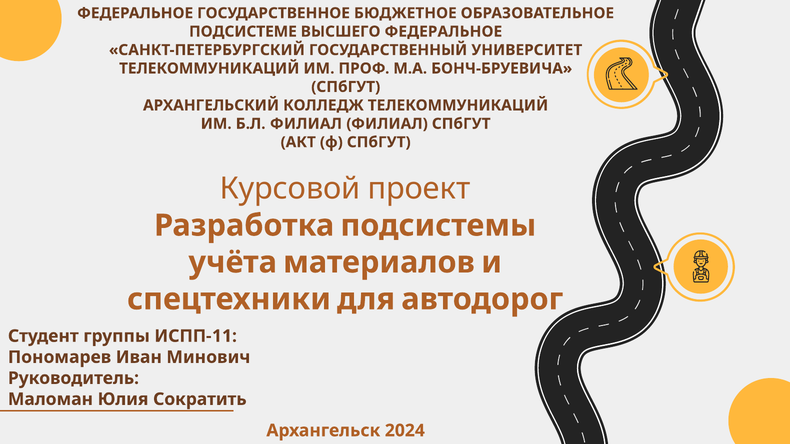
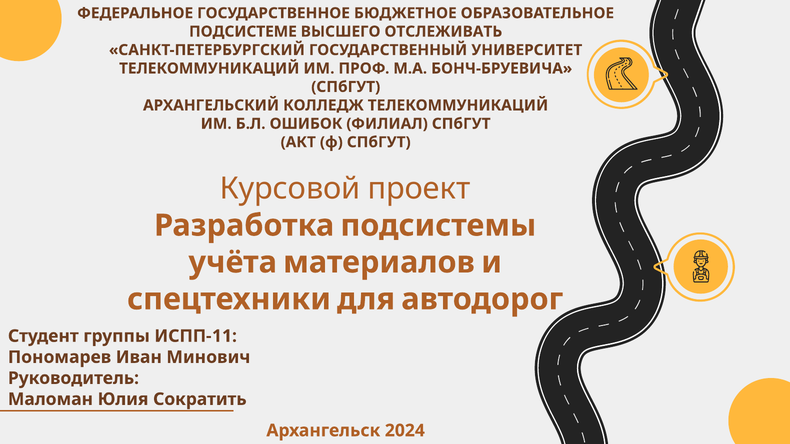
ВЫСШЕГО ФЕДЕРАЛЬНОЕ: ФЕДЕРАЛЬНОЕ -> ОТСЛЕЖИВАТЬ (443, 32)
Б.Л ФИЛИАЛ: ФИЛИАЛ -> ОШИБОК (306, 124)
